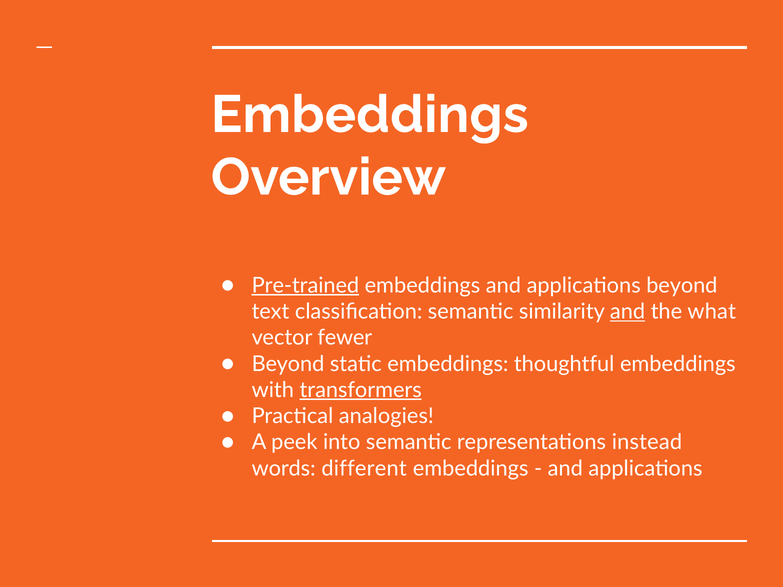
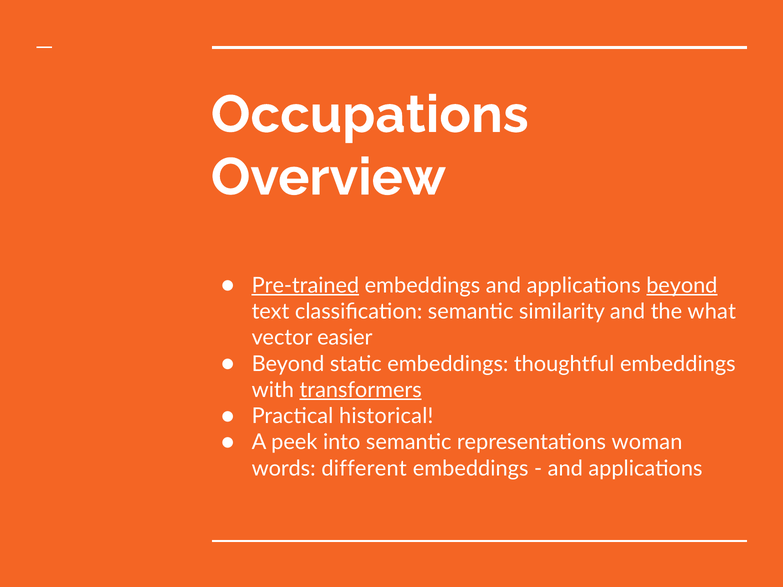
Embeddings: Embeddings -> Occupations (370, 115)
beyond underline: none -> present (682, 286)
and underline: present -> none (628, 312)
fewer: fewer -> easier (345, 338)
analogies: analogies -> historical (386, 416)
instead: instead -> woman (647, 442)
